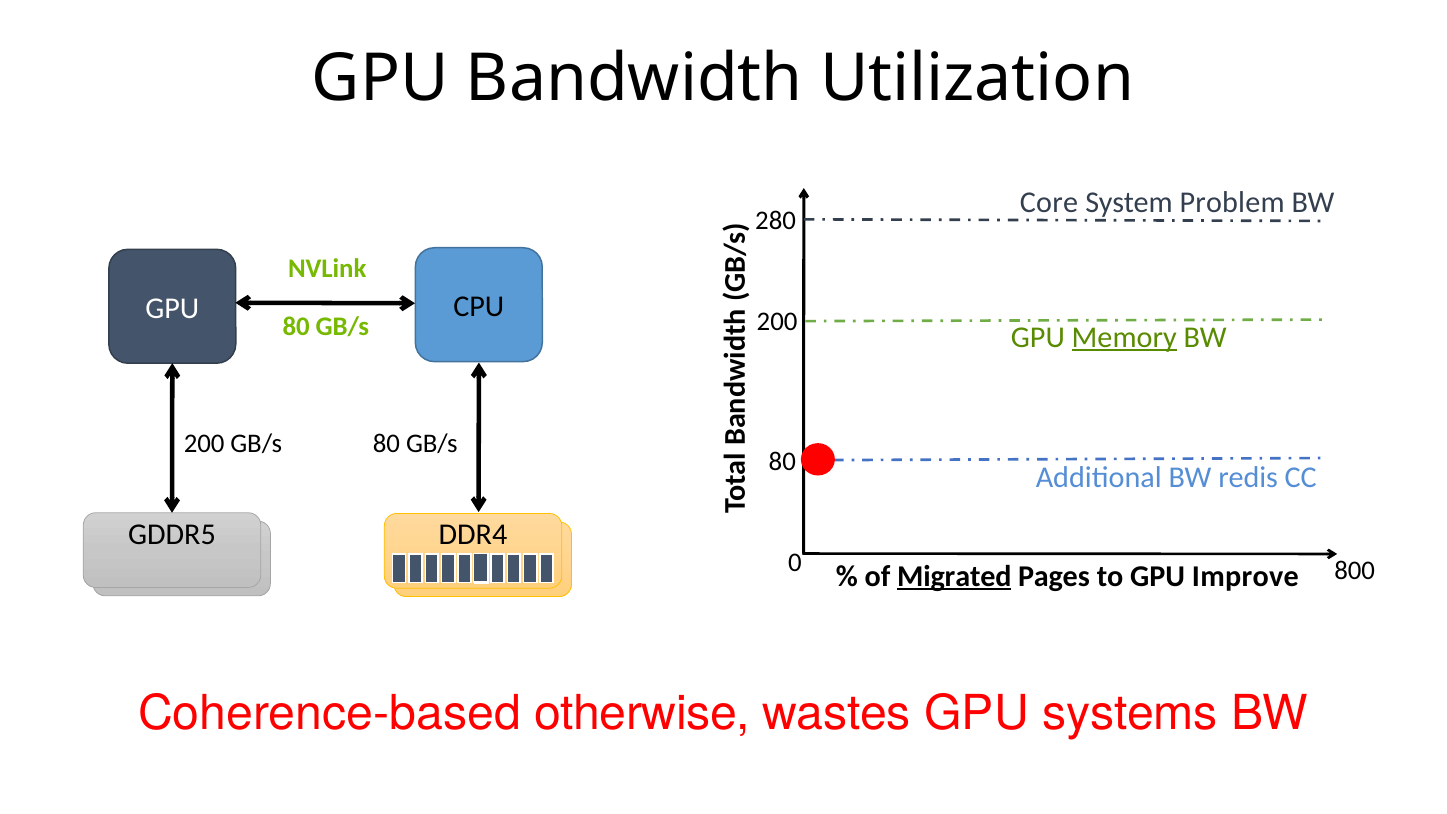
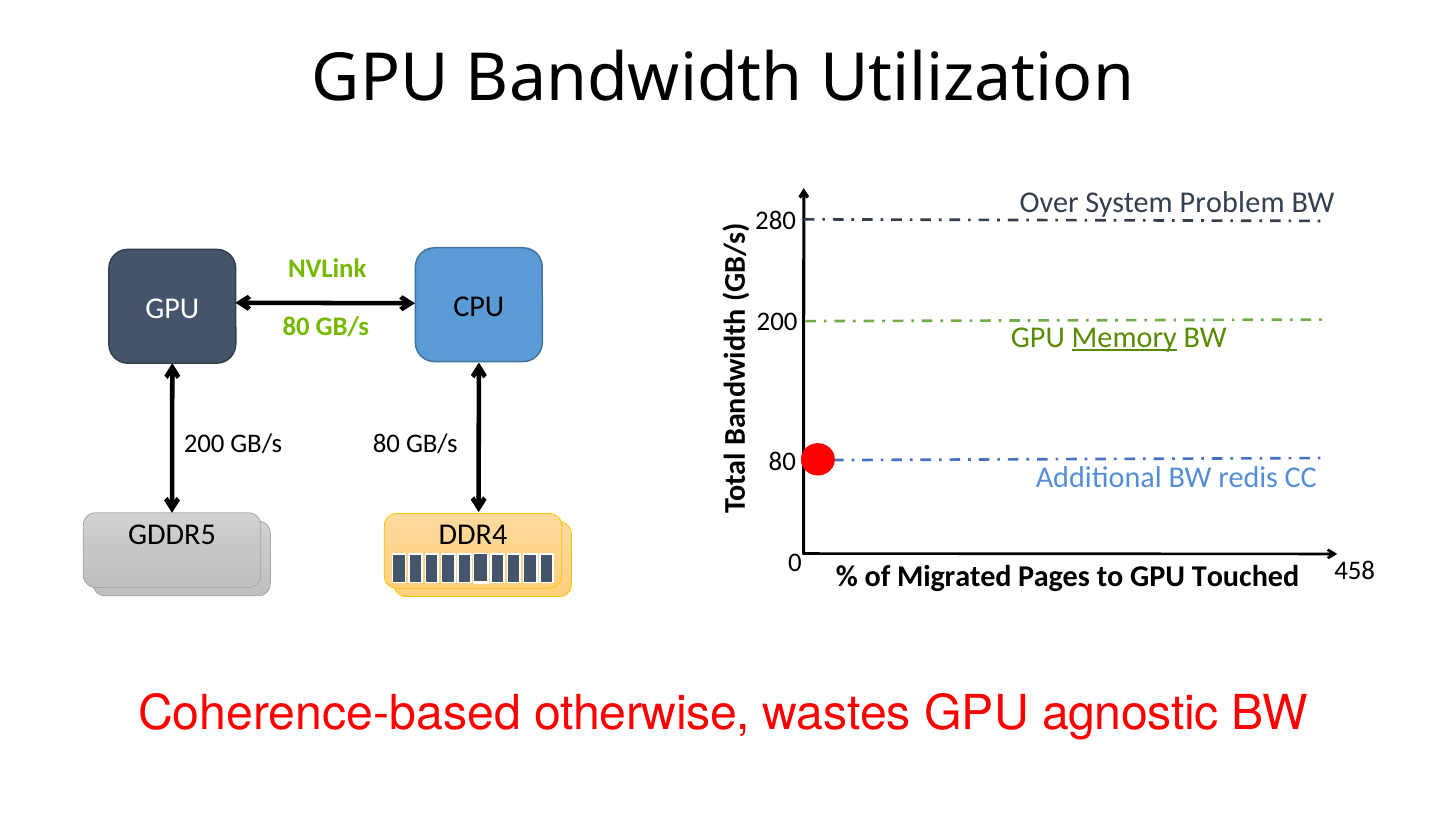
Core: Core -> Over (1049, 203)
800: 800 -> 458 (1355, 571)
Migrated underline: present -> none (954, 576)
Improve: Improve -> Touched (1246, 576)
systems: systems -> agnostic (1130, 713)
